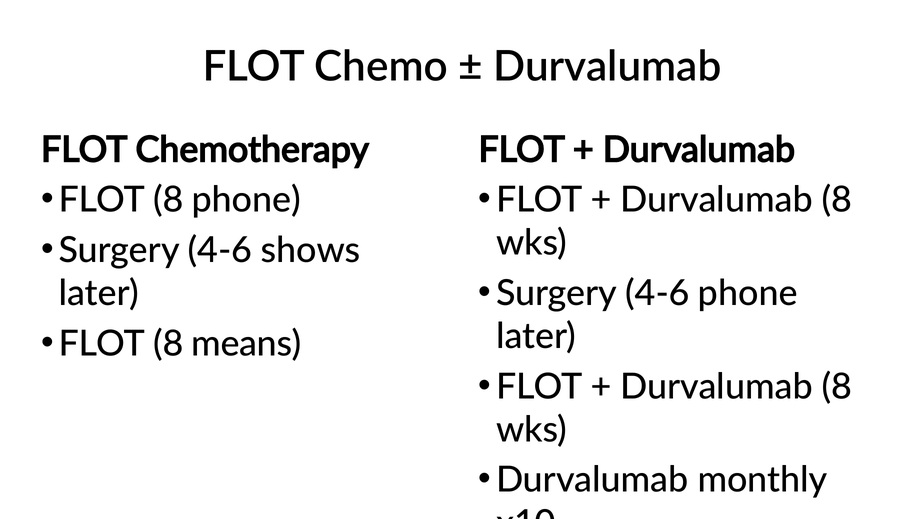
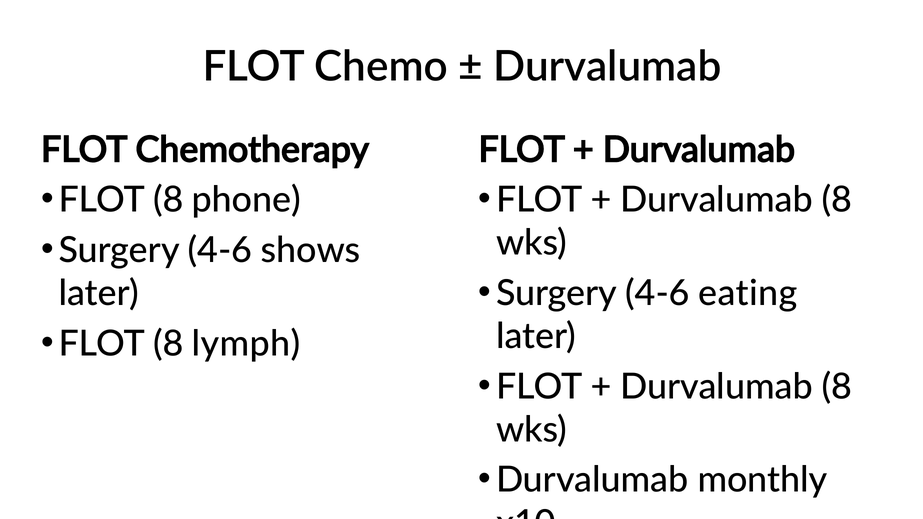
4-6 phone: phone -> eating (748, 294)
means: means -> lymph (246, 344)
